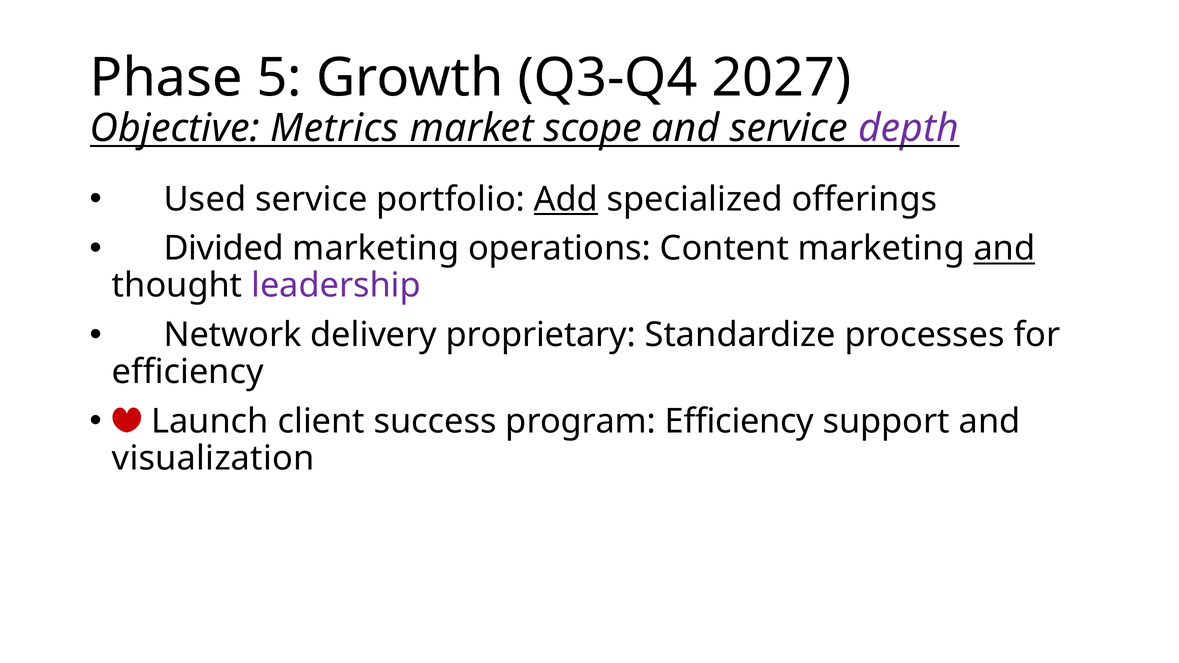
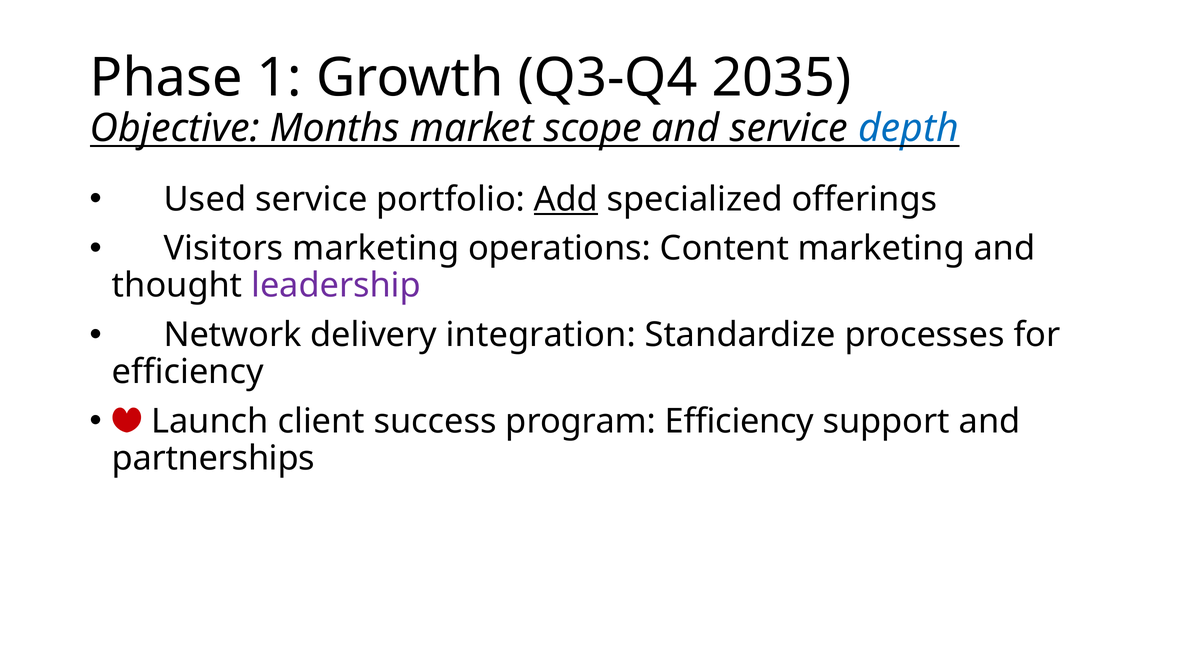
5: 5 -> 1 (279, 78)
2027: 2027 -> 2035 (781, 78)
Metrics: Metrics -> Months (335, 128)
depth colour: purple -> blue (909, 128)
Divided: Divided -> Visitors (223, 249)
and underline: present -> none (1004, 249)
proprietary: proprietary -> integration (541, 335)
visualization: visualization -> partnerships (213, 459)
